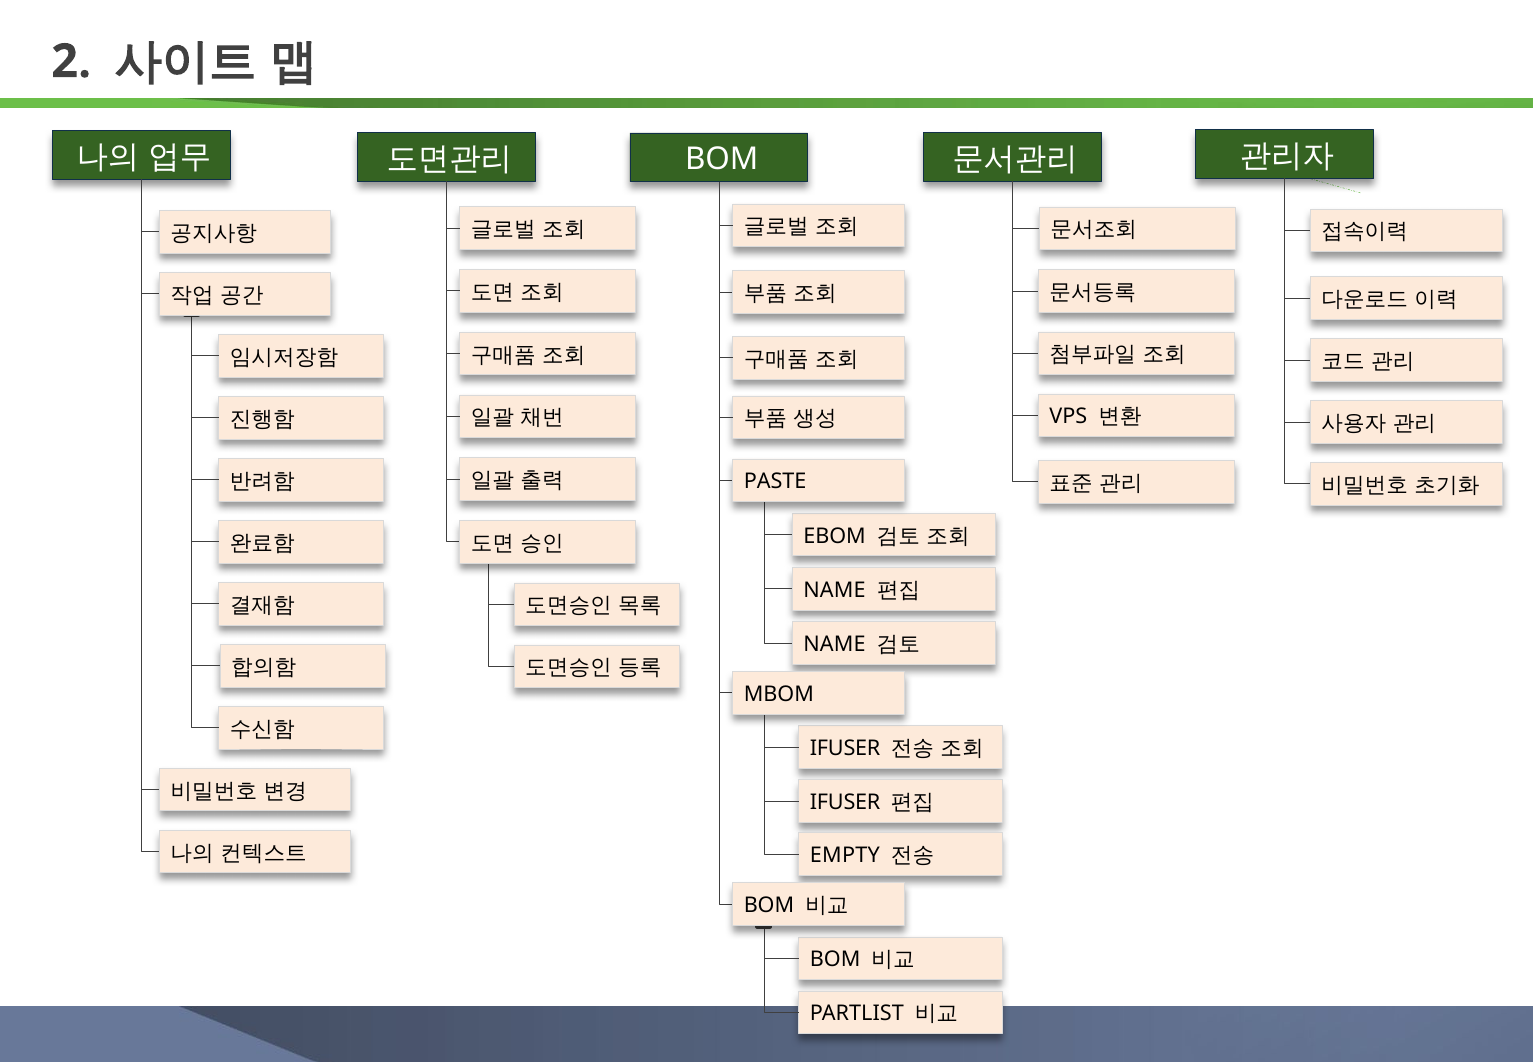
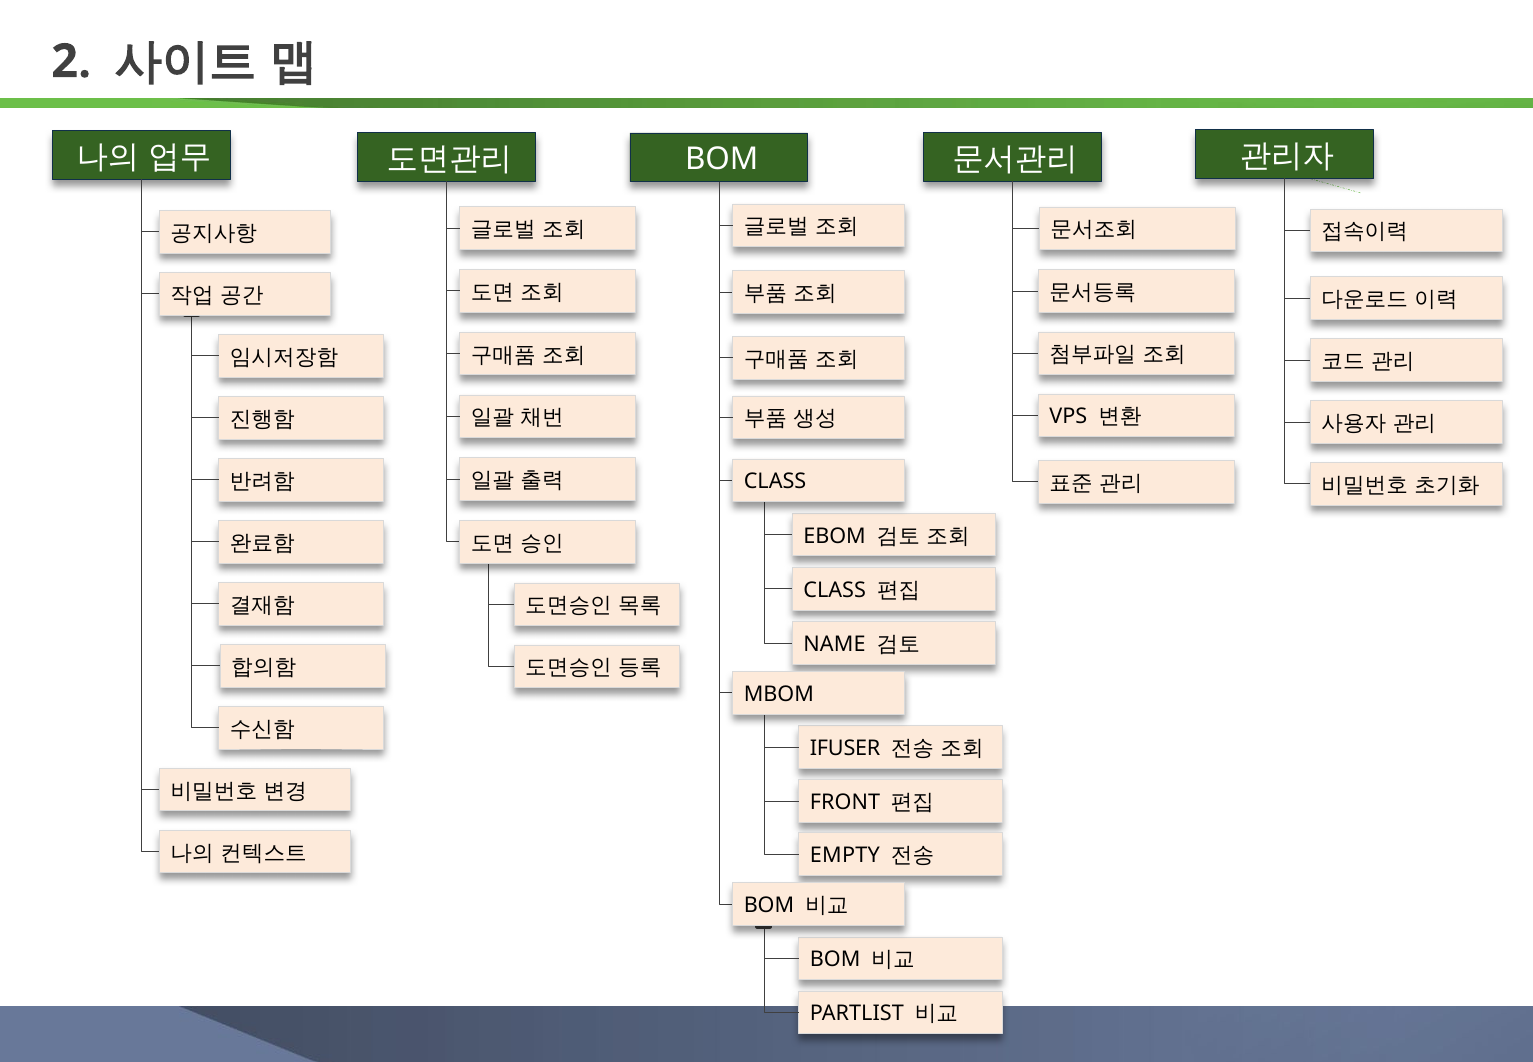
PASTE: PASTE -> CLASS (775, 481)
NAME: NAME -> CLASS (835, 590)
IFUSER: IFUSER -> FRONT (845, 802)
